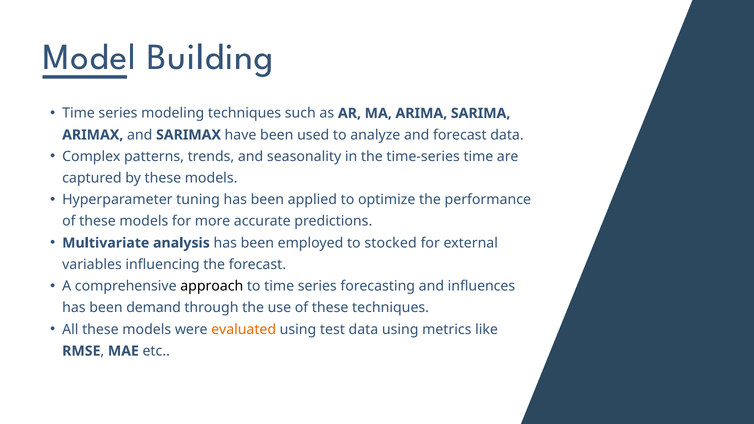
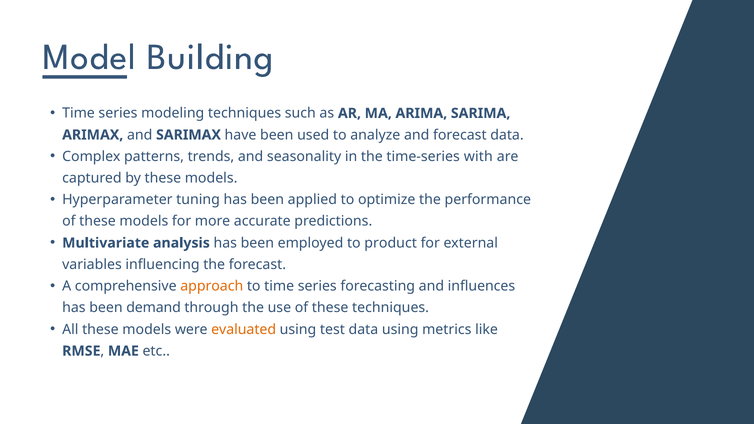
time-series time: time -> with (478, 157)
stocked: stocked -> product (391, 243)
approach colour: black -> orange (212, 286)
